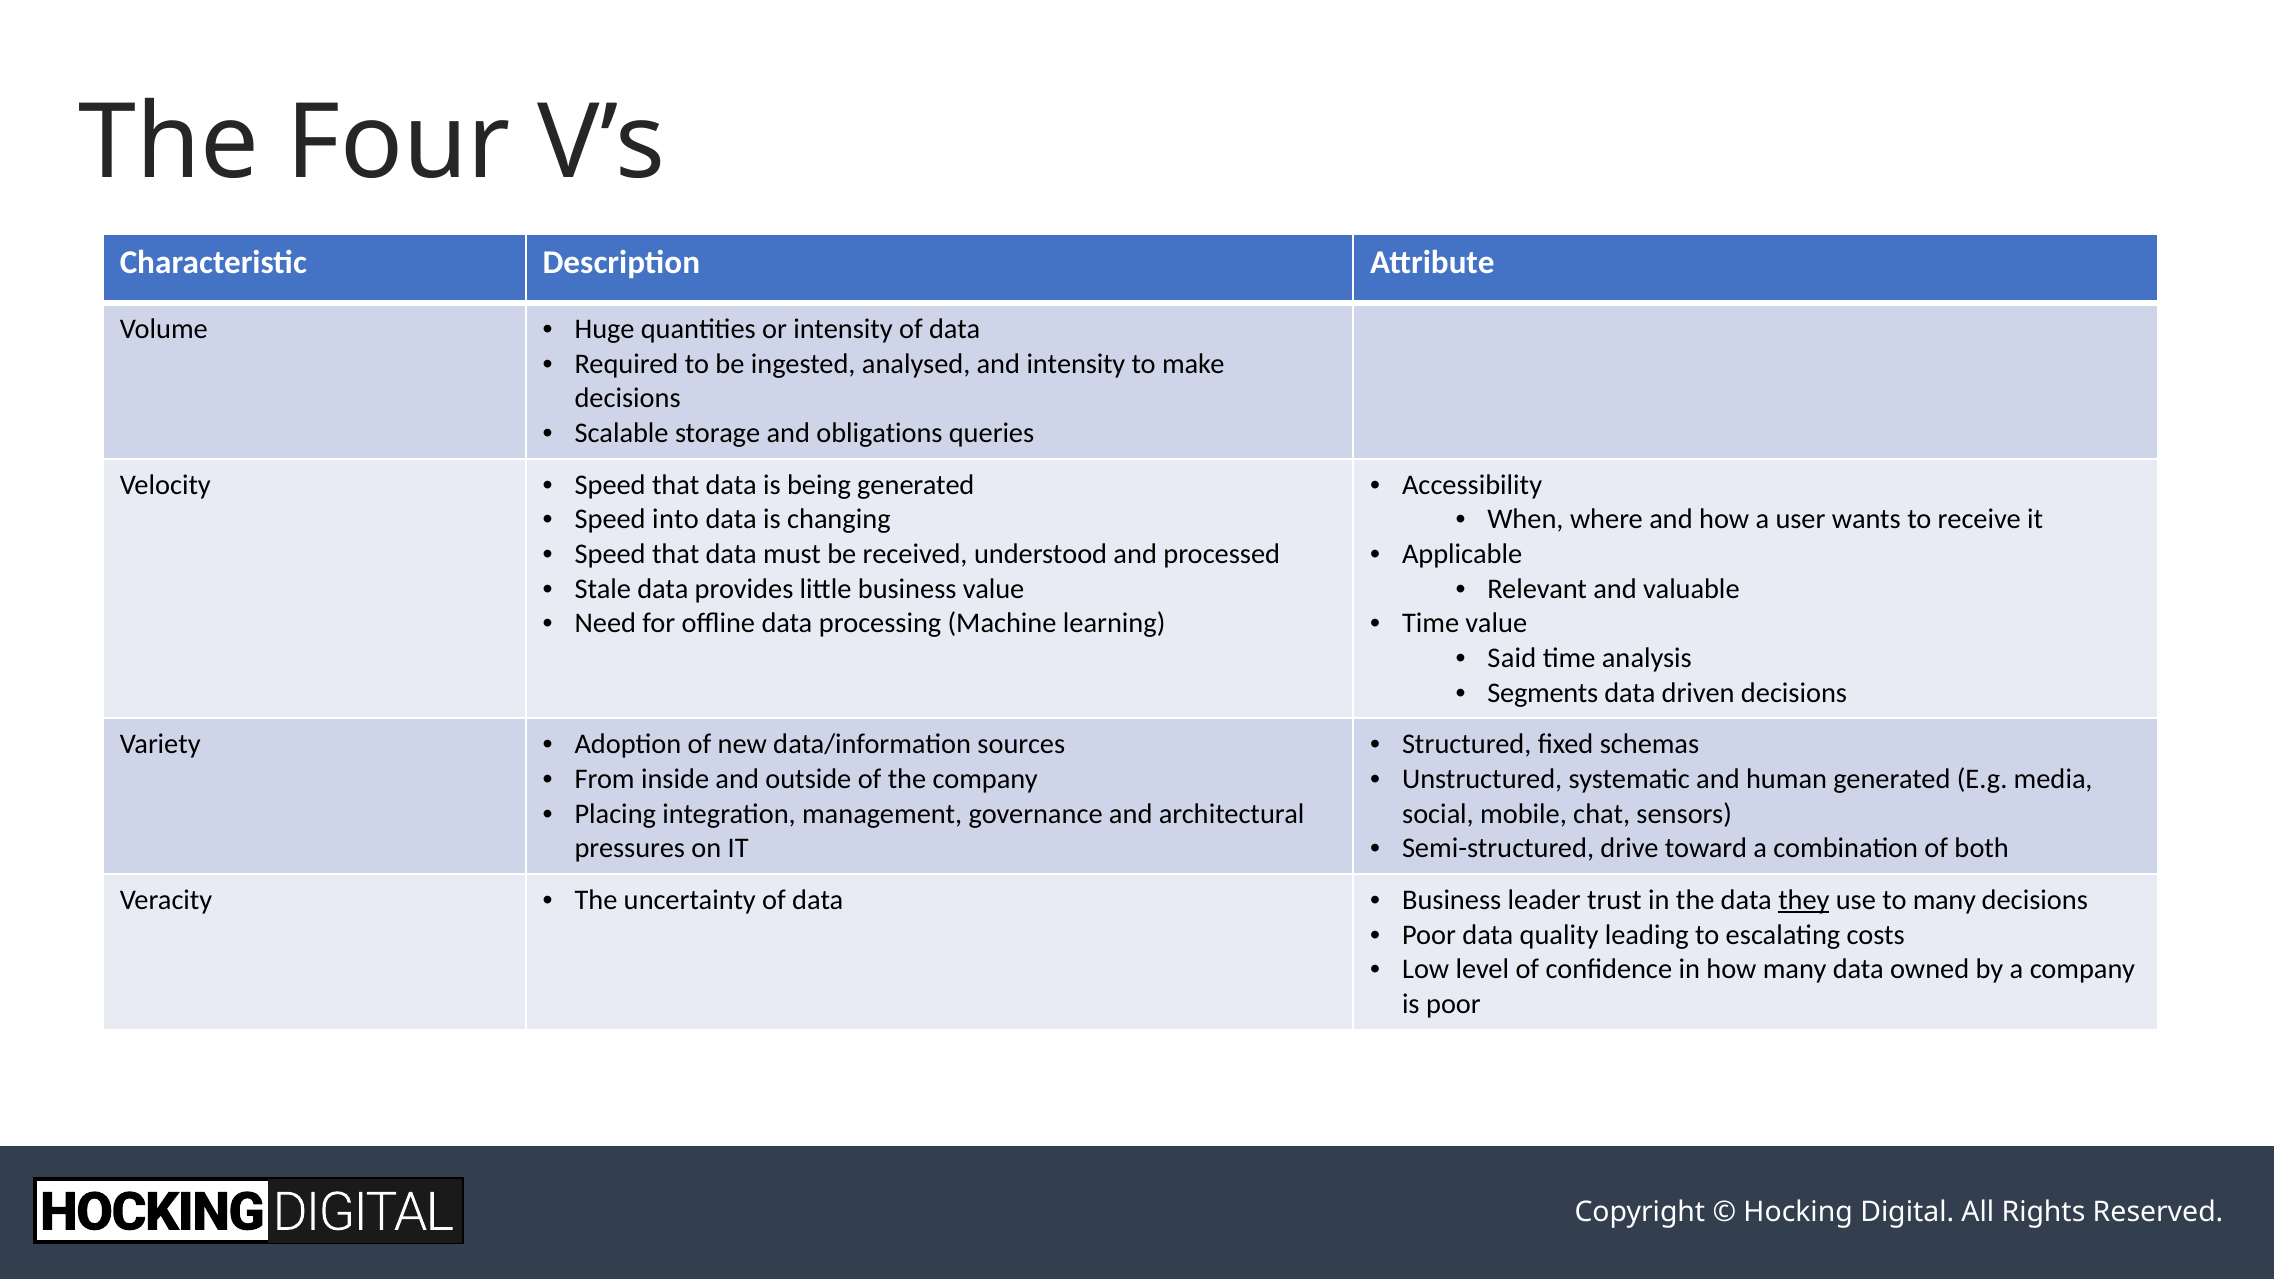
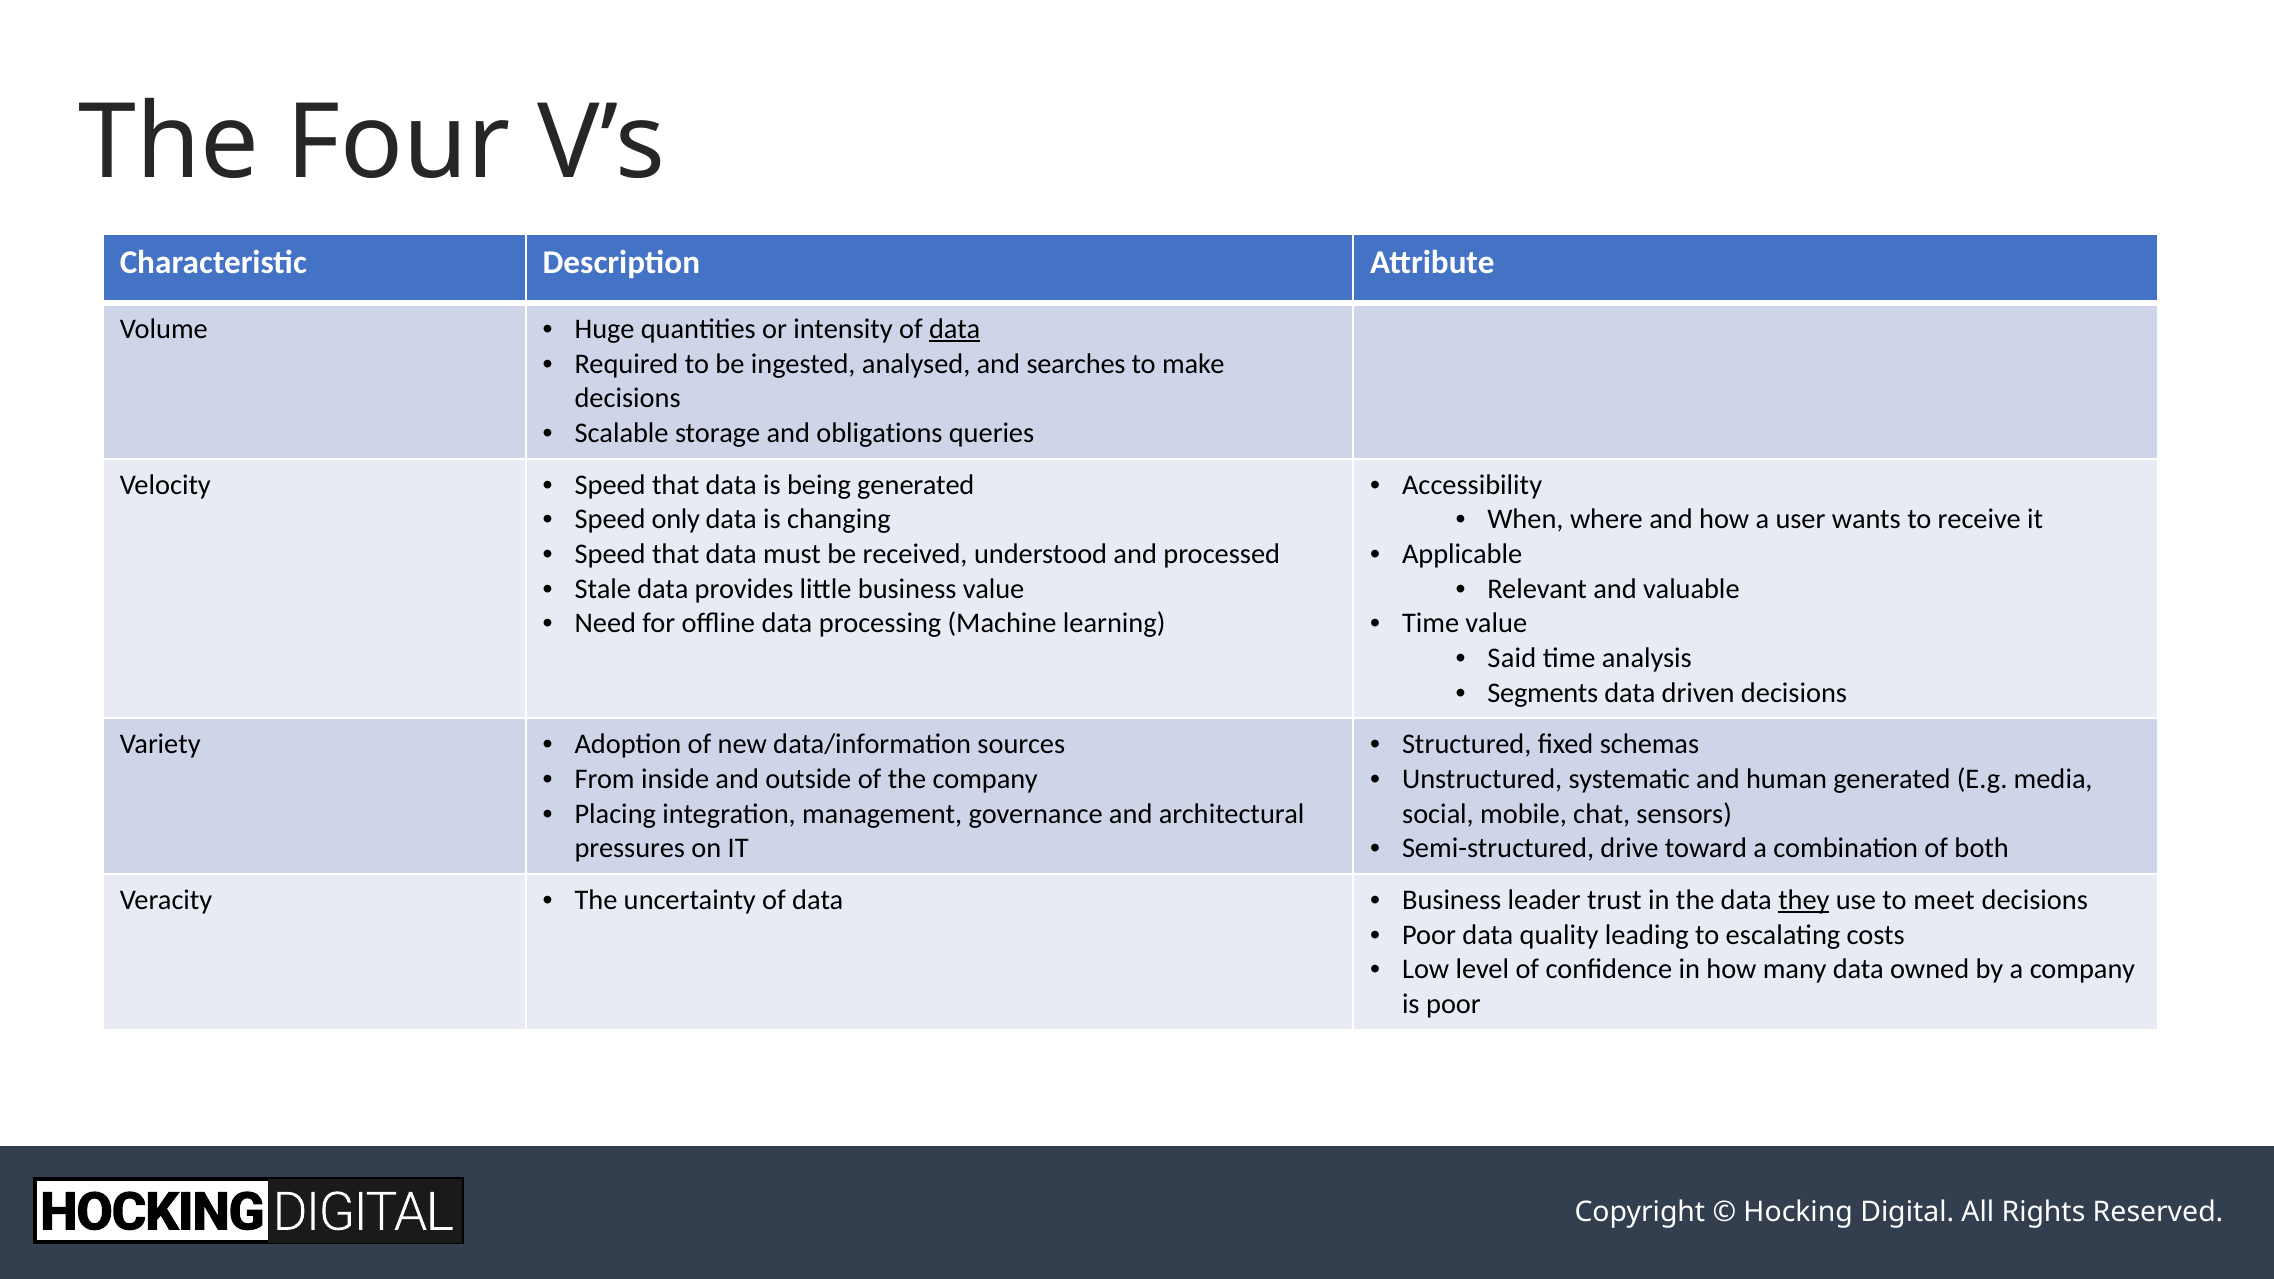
data underline: none -> present (955, 329)
and intensity: intensity -> searches (1076, 364)
into: into -> only (676, 519)
to many: many -> meet (1944, 900)
